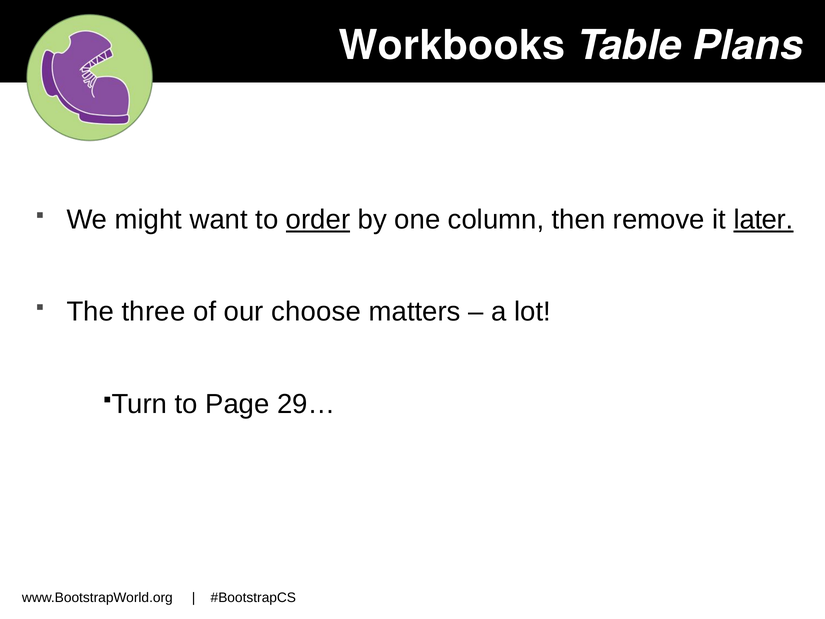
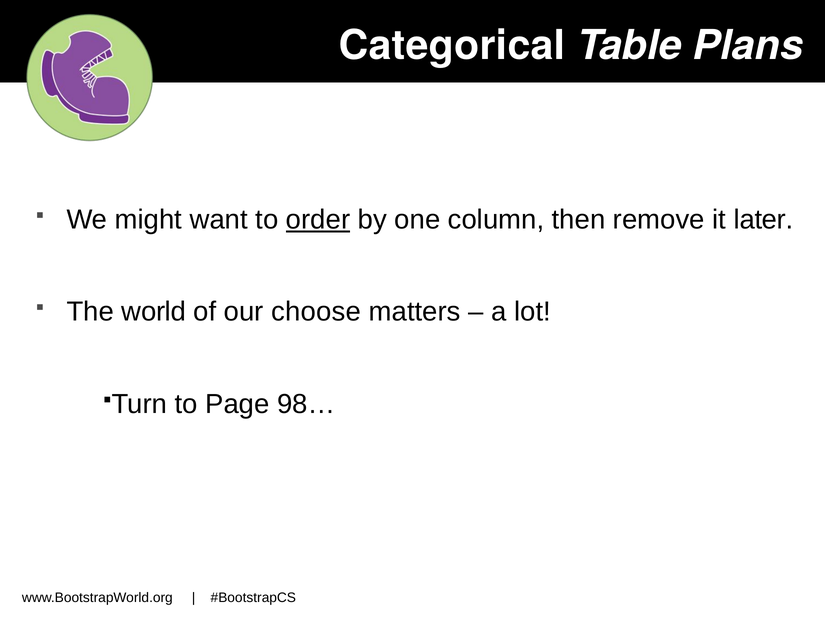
Workbooks: Workbooks -> Categorical (452, 45)
later underline: present -> none (764, 220)
three: three -> world (154, 312)
29…: 29… -> 98… (306, 404)
